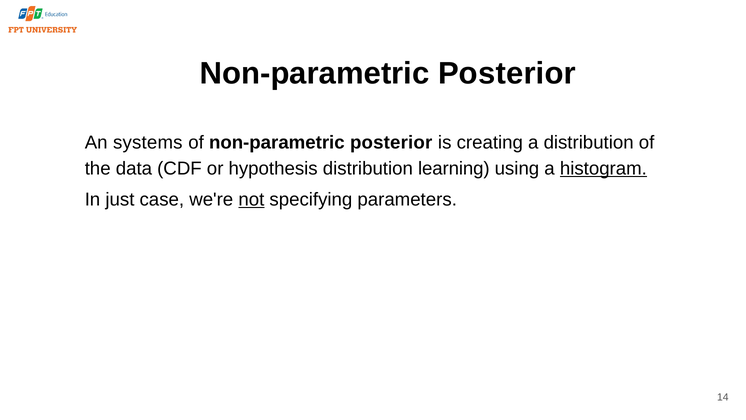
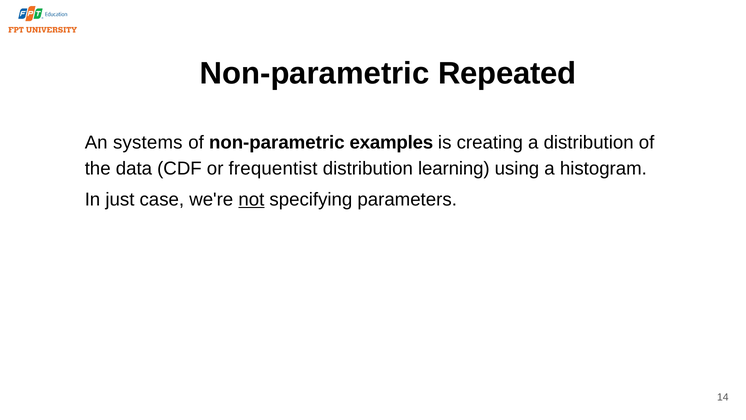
Posterior: Posterior -> Repeated (507, 73)
of non-parametric posterior: posterior -> examples (391, 143)
hypothesis: hypothesis -> frequentist (273, 168)
histogram underline: present -> none (603, 168)
